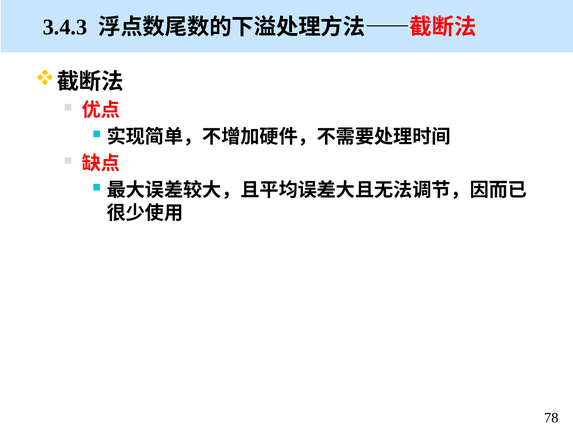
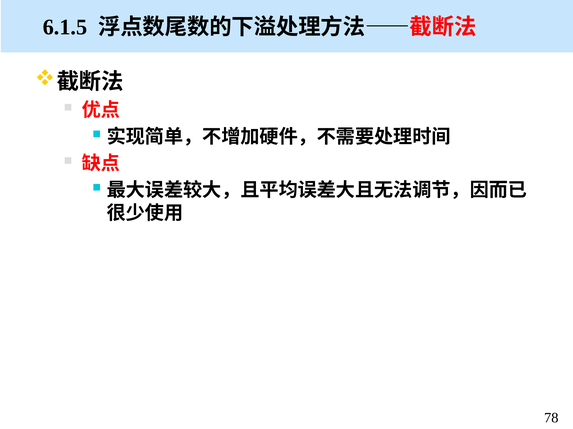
3.4.3: 3.4.3 -> 6.1.5 (65, 27)
